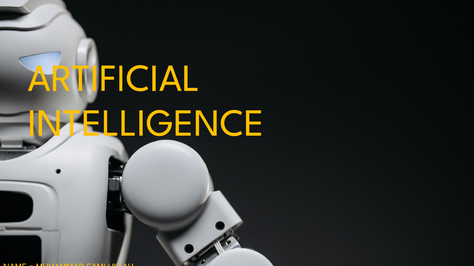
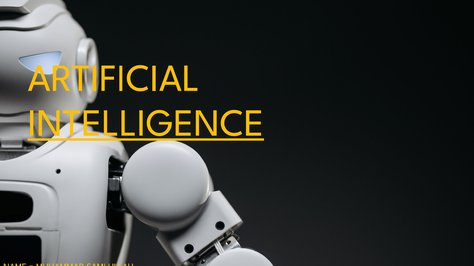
INTELLIGENCE underline: none -> present (146, 123)
